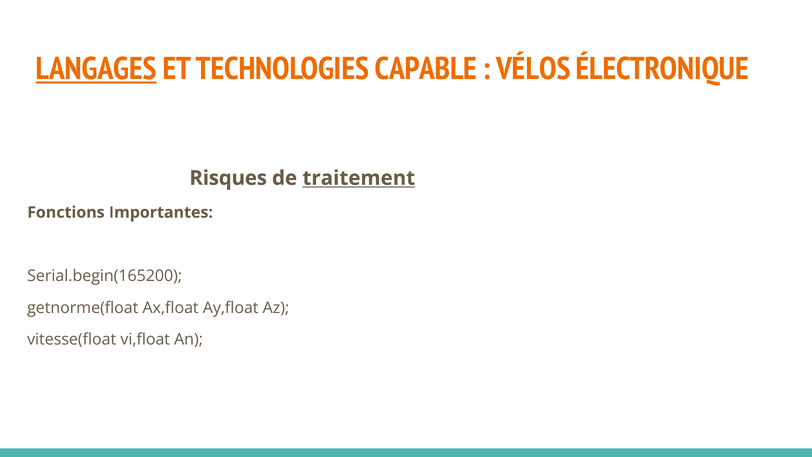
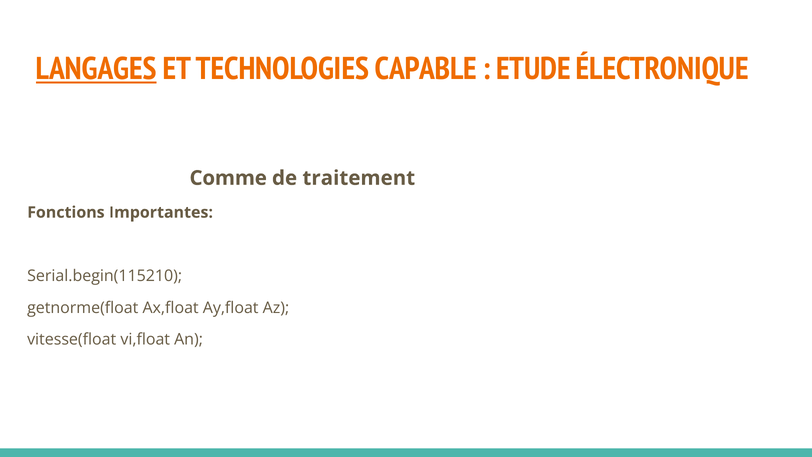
VÉLOS: VÉLOS -> ETUDE (533, 69)
Risques: Risques -> Comme (228, 178)
traitement underline: present -> none (359, 178)
Serial.begin(165200: Serial.begin(165200 -> Serial.begin(115210 (105, 276)
